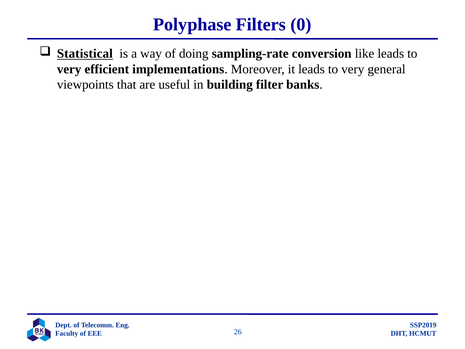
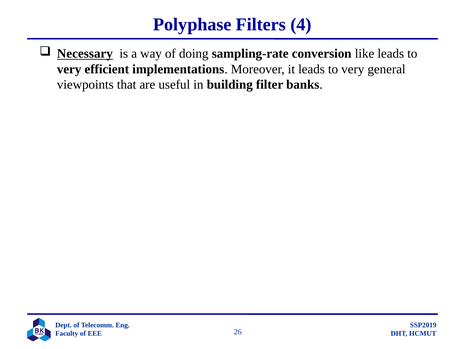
0: 0 -> 4 (301, 24)
Statistical: Statistical -> Necessary (85, 54)
